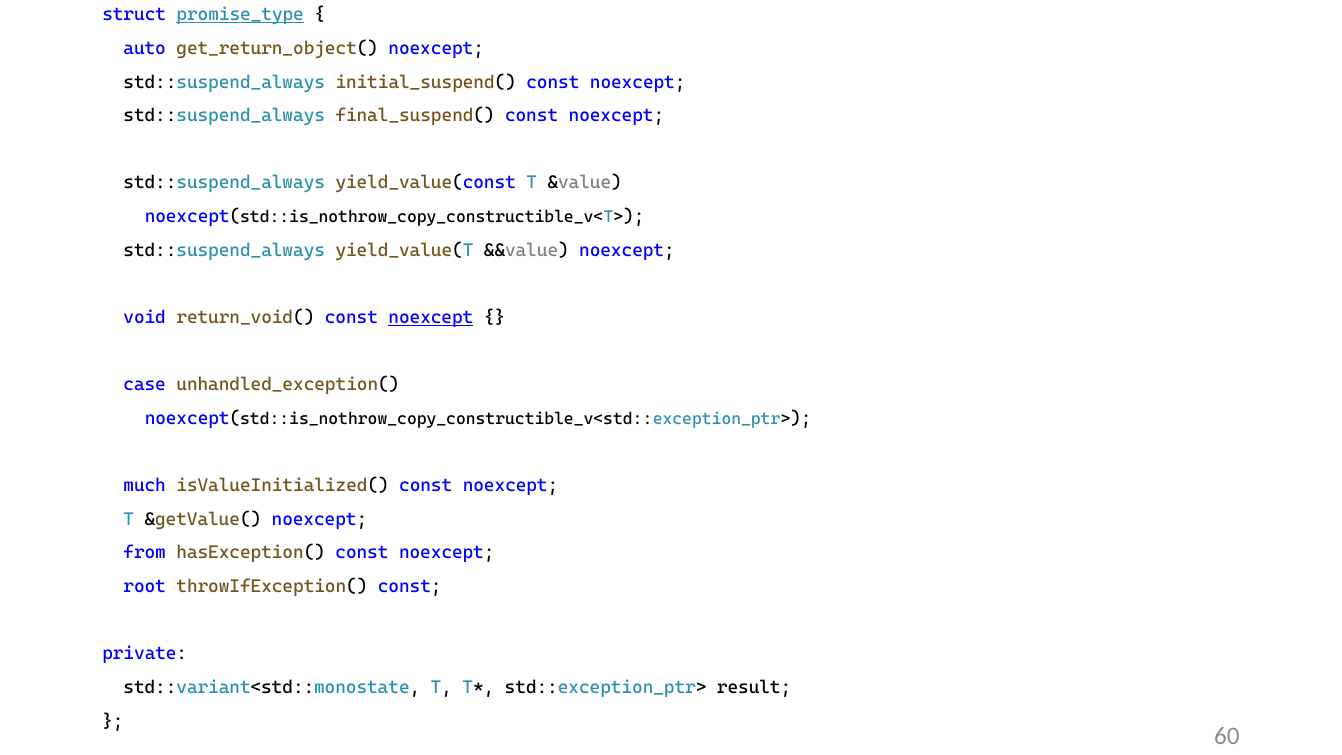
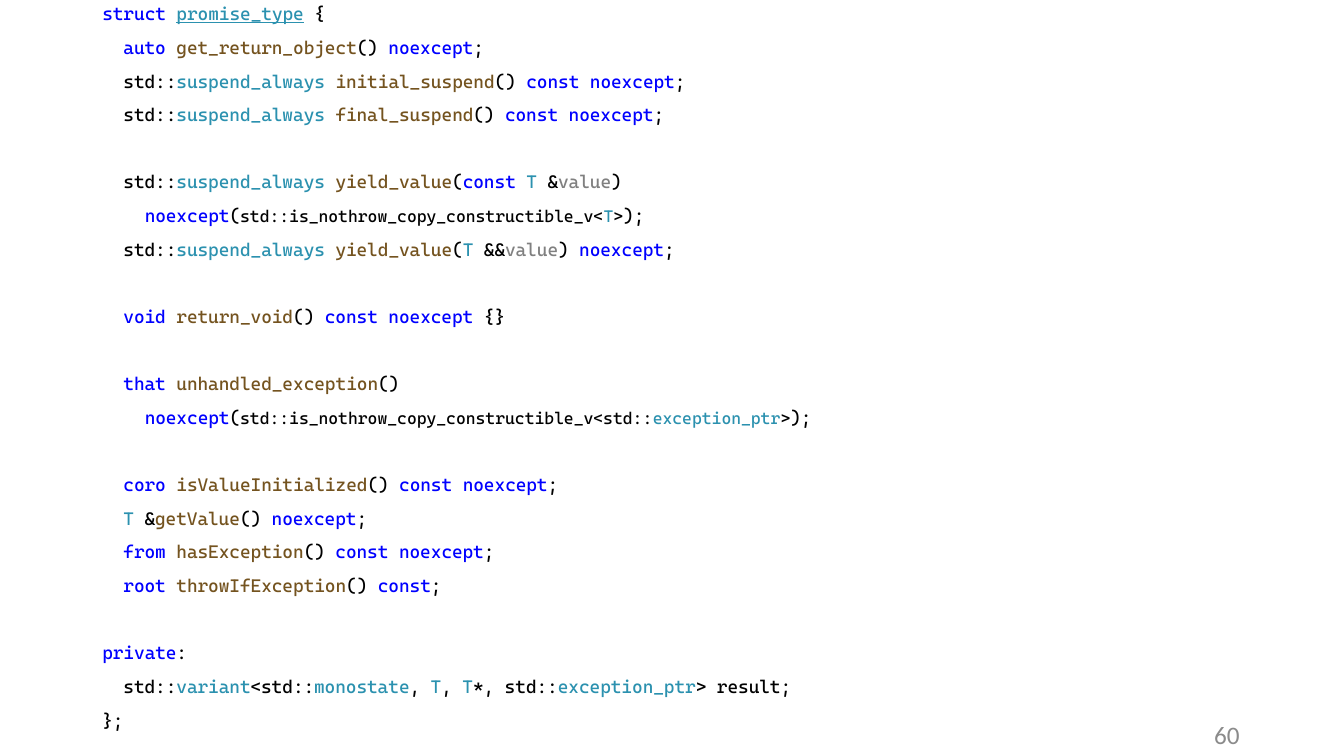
noexcept underline: present -> none (431, 317)
case: case -> that (145, 385)
much: much -> coro (145, 486)
